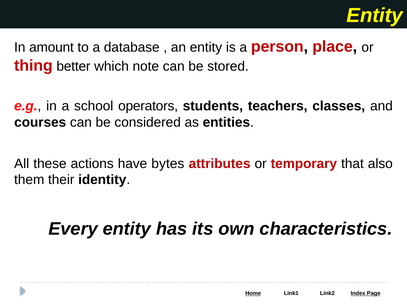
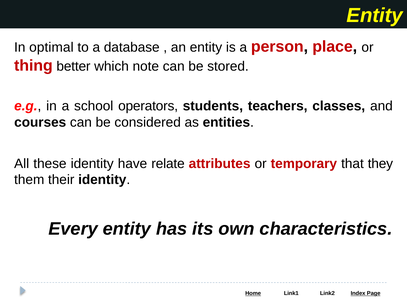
amount: amount -> optimal (51, 47)
these actions: actions -> identity (92, 164)
bytes: bytes -> relate (168, 164)
also: also -> they (380, 164)
